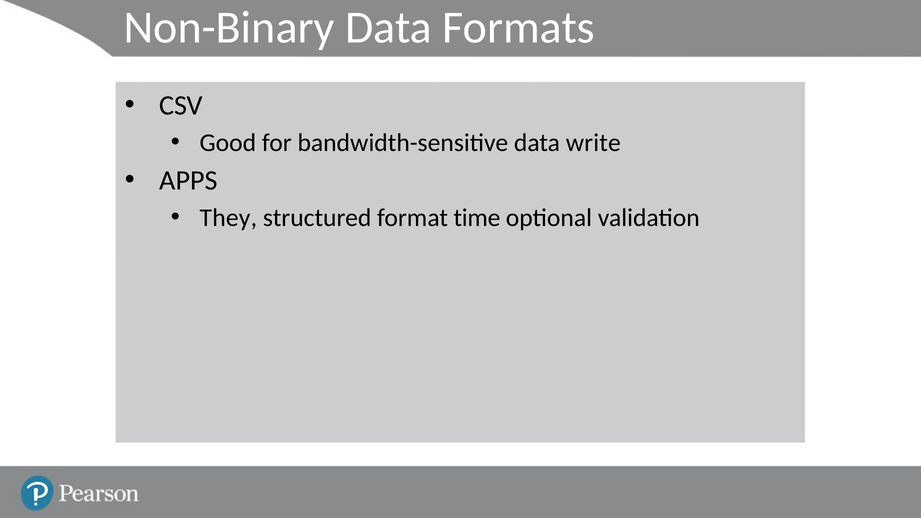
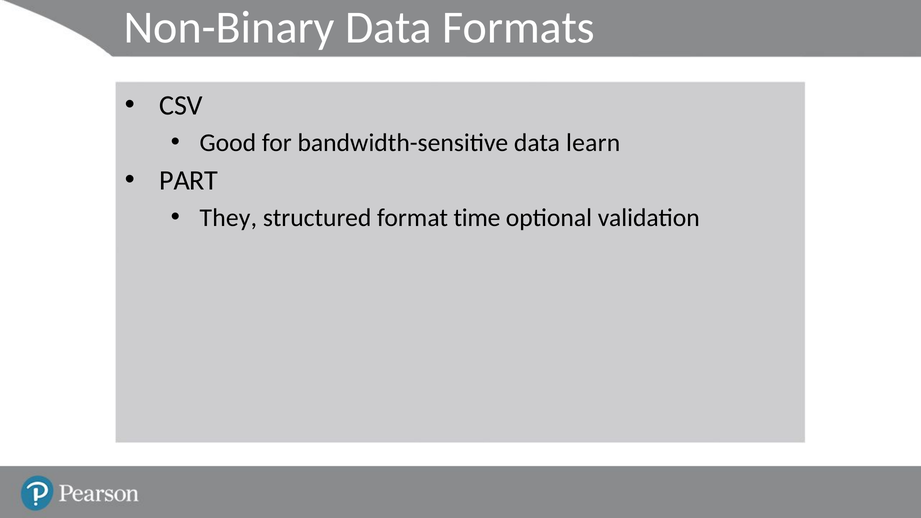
write: write -> learn (593, 143)
APPS: APPS -> PART (189, 181)
